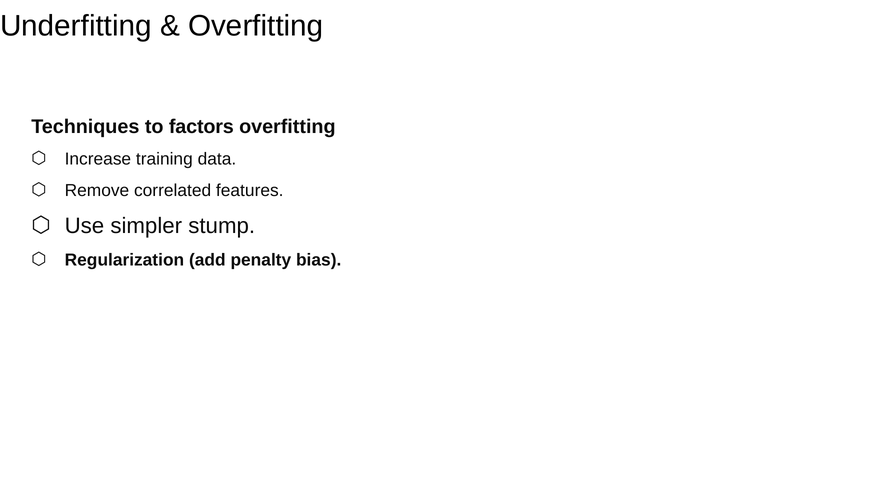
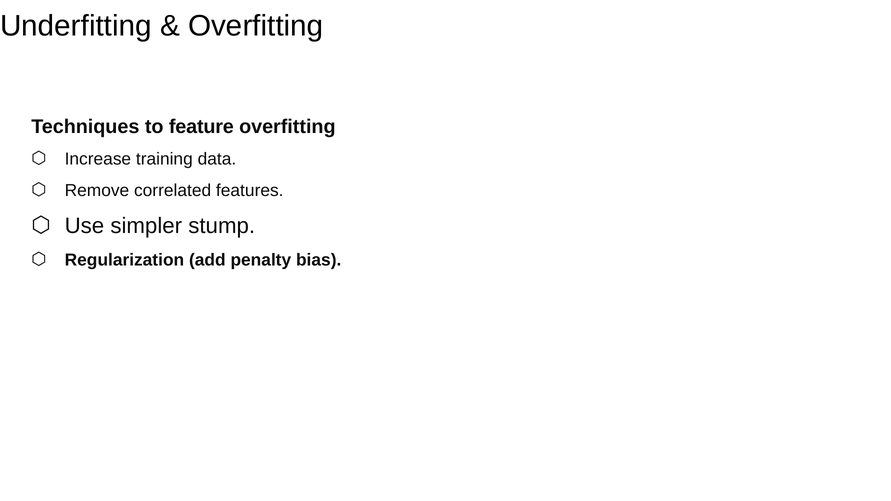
factors: factors -> feature (201, 127)
